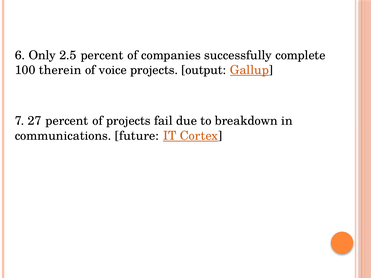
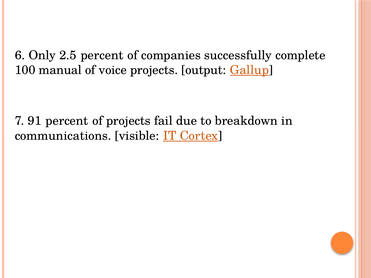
therein: therein -> manual (60, 70)
27: 27 -> 91 (35, 121)
future: future -> visible (137, 136)
